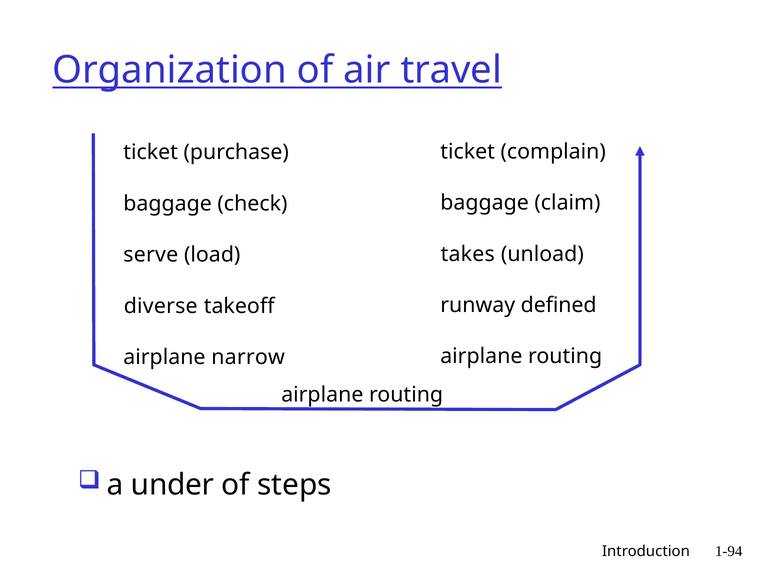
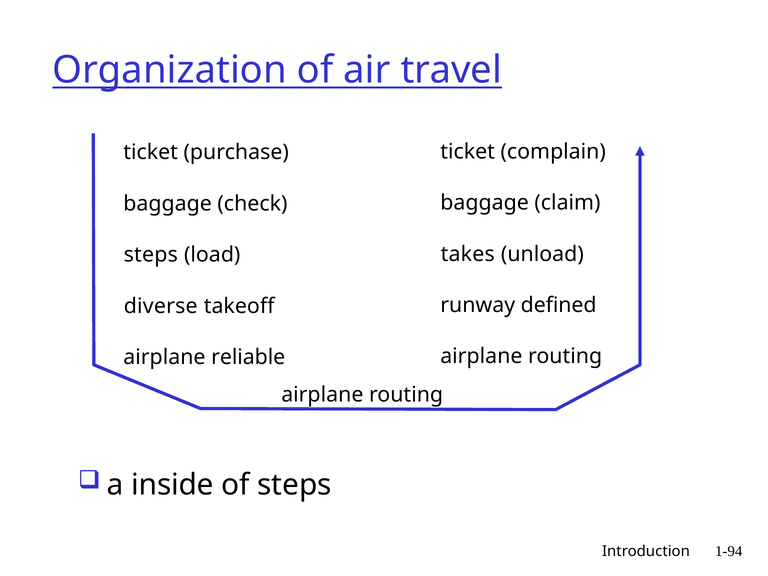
serve: serve -> steps (151, 255)
narrow: narrow -> reliable (248, 357)
under: under -> inside (173, 485)
